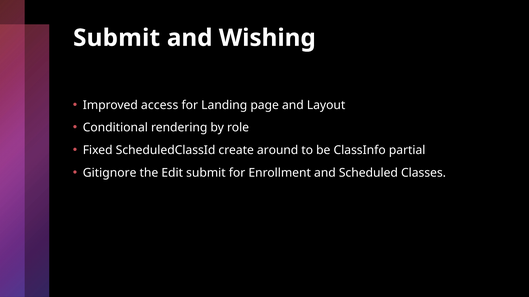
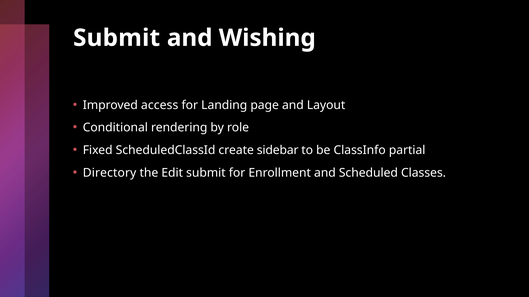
around: around -> sidebar (278, 150)
Gitignore: Gitignore -> Directory (110, 173)
